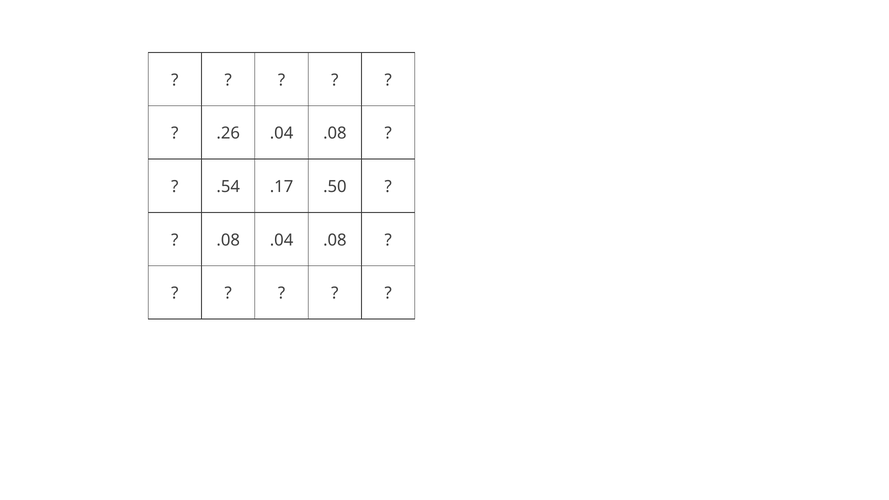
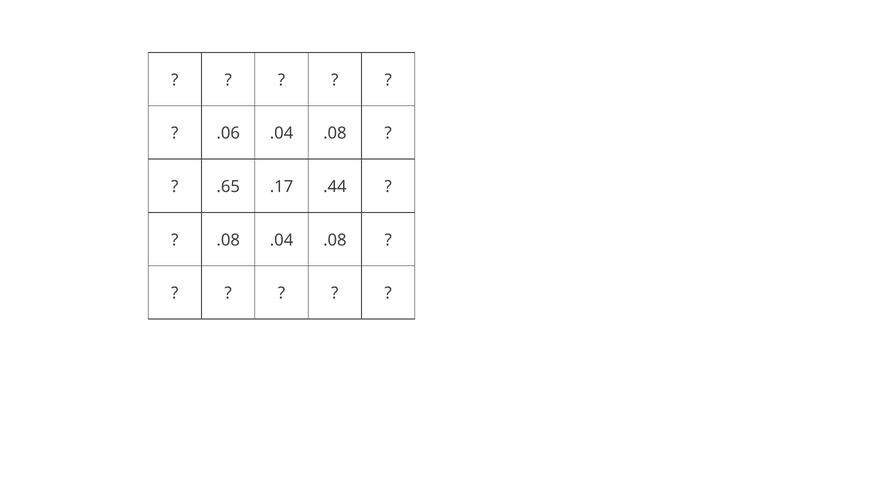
.26: .26 -> .06 (228, 133)
.54: .54 -> .65 (228, 187)
.50: .50 -> .44 (335, 187)
